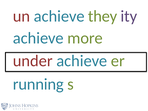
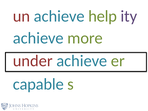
they: they -> help (103, 16)
running: running -> capable (38, 84)
